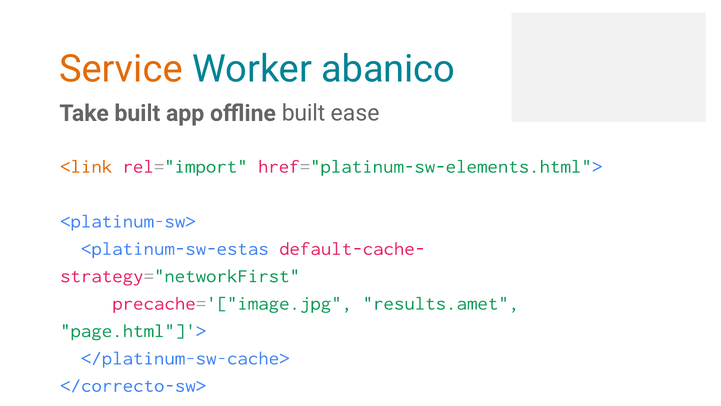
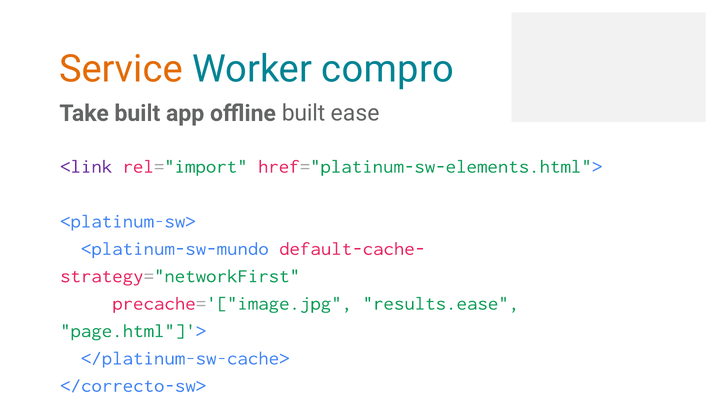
abanico: abanico -> compro (388, 69)
<link colour: orange -> purple (86, 166)
<platinum-sw-estas: <platinum-sw-estas -> <platinum-sw-mundo (175, 248)
results.amet: results.amet -> results.ease (441, 303)
